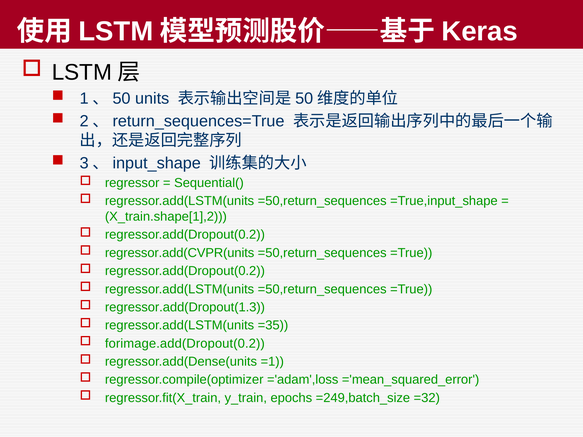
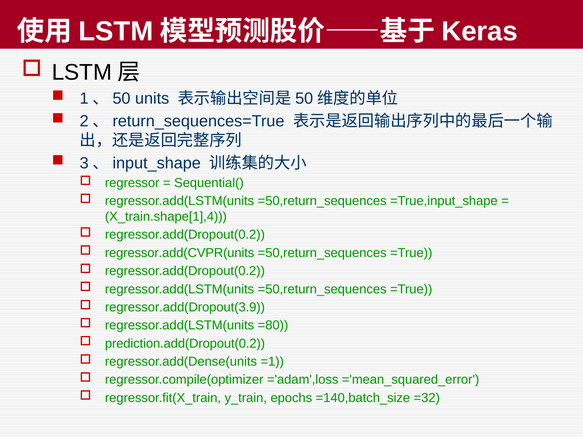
X_train.shape[1],2: X_train.shape[1],2 -> X_train.shape[1],4 (166, 217)
regressor.add(Dropout(1.3: regressor.add(Dropout(1.3 -> regressor.add(Dropout(3.9 (185, 307)
=35: =35 -> =80 (273, 326)
forimage.add(Dropout(0.2: forimage.add(Dropout(0.2 -> prediction.add(Dropout(0.2 (185, 344)
=249,batch_size: =249,batch_size -> =140,batch_size (363, 398)
